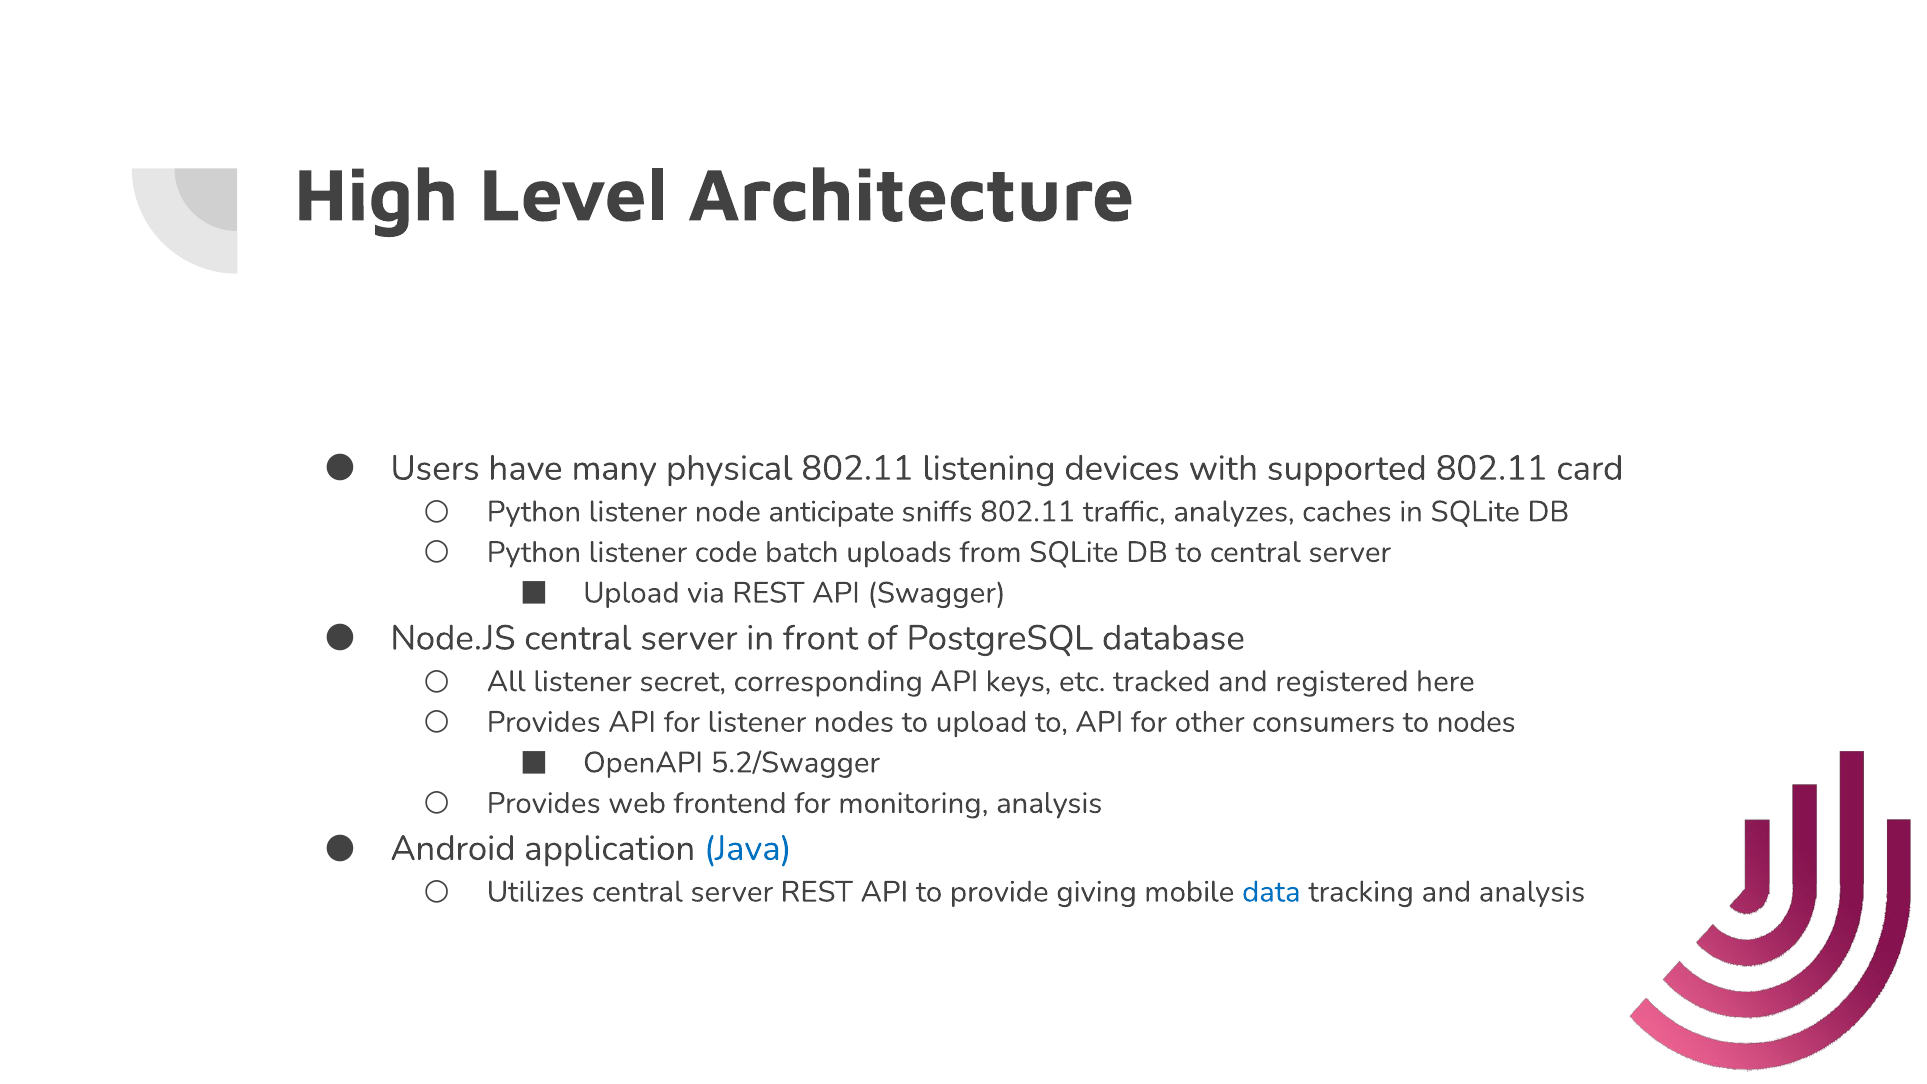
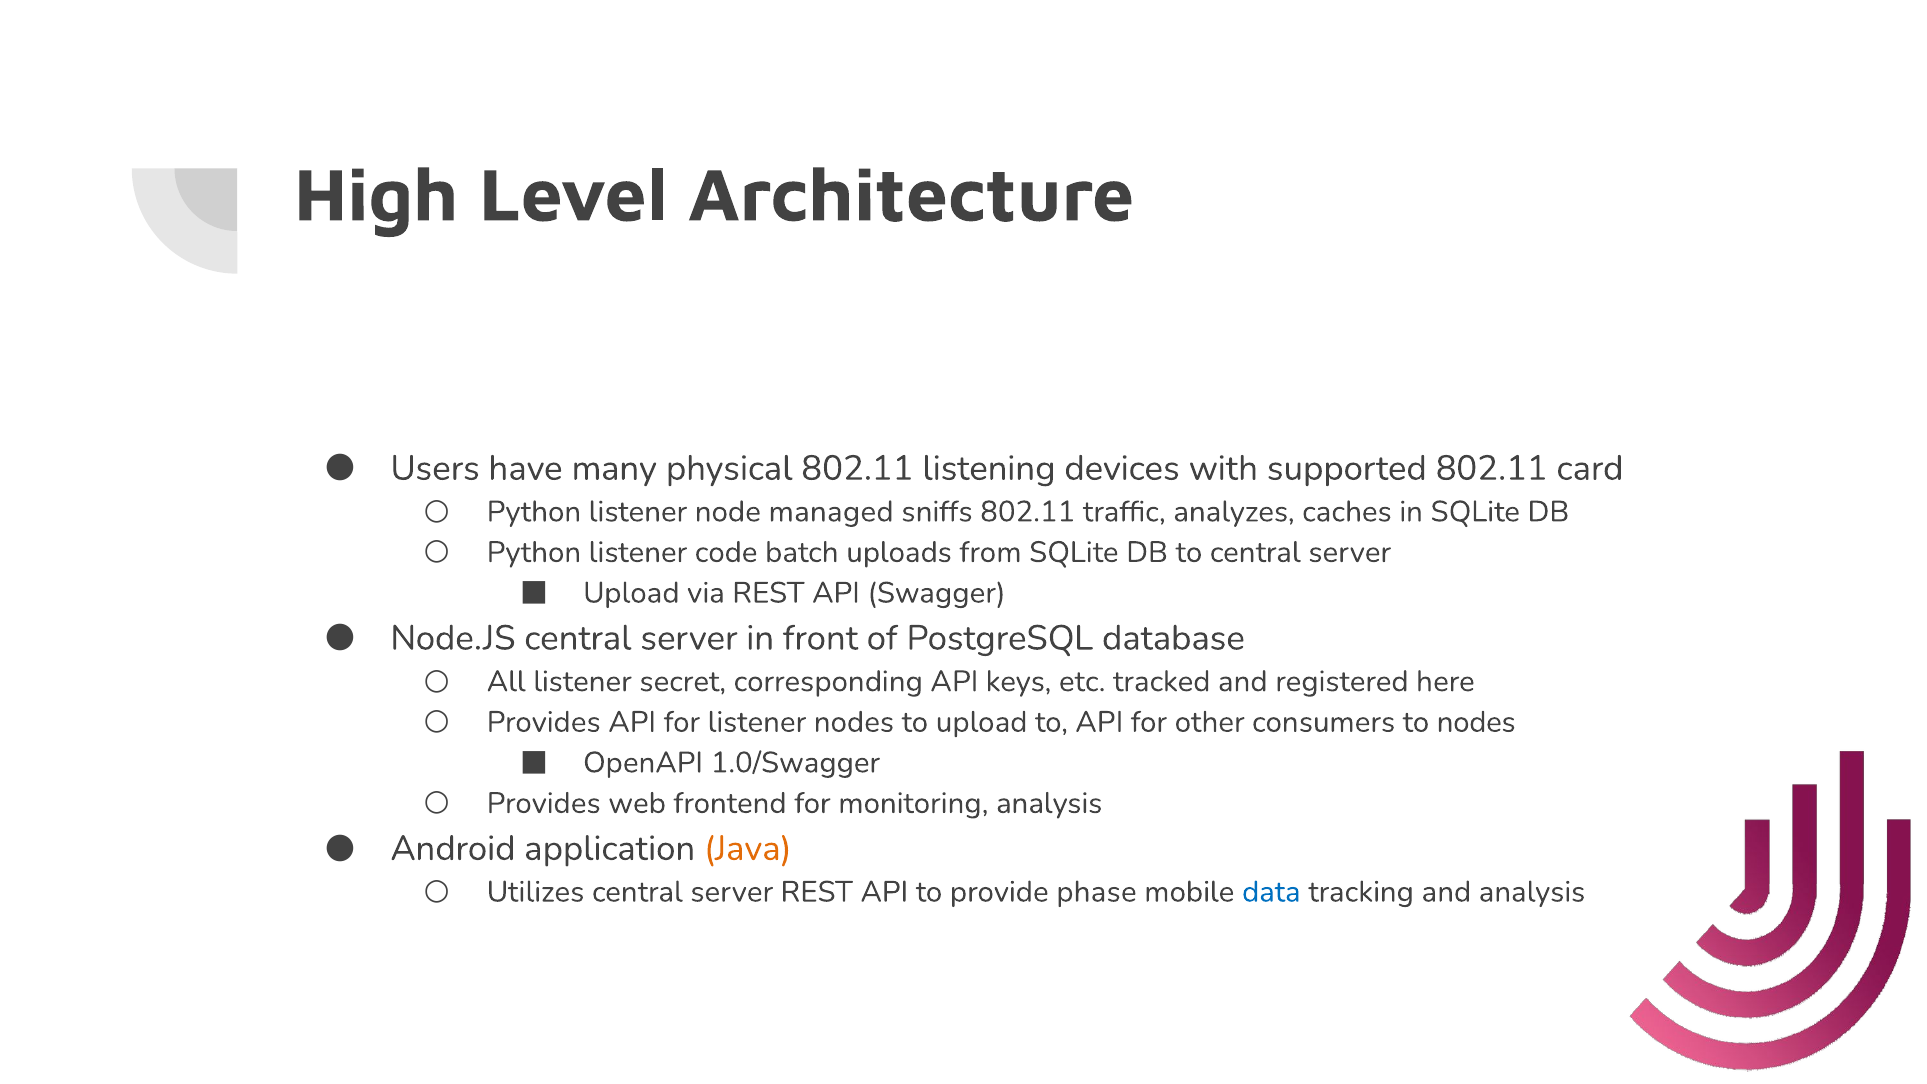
anticipate: anticipate -> managed (831, 512)
5.2/Swagger: 5.2/Swagger -> 1.0/Swagger (795, 763)
Java colour: blue -> orange (748, 848)
giving: giving -> phase (1096, 892)
